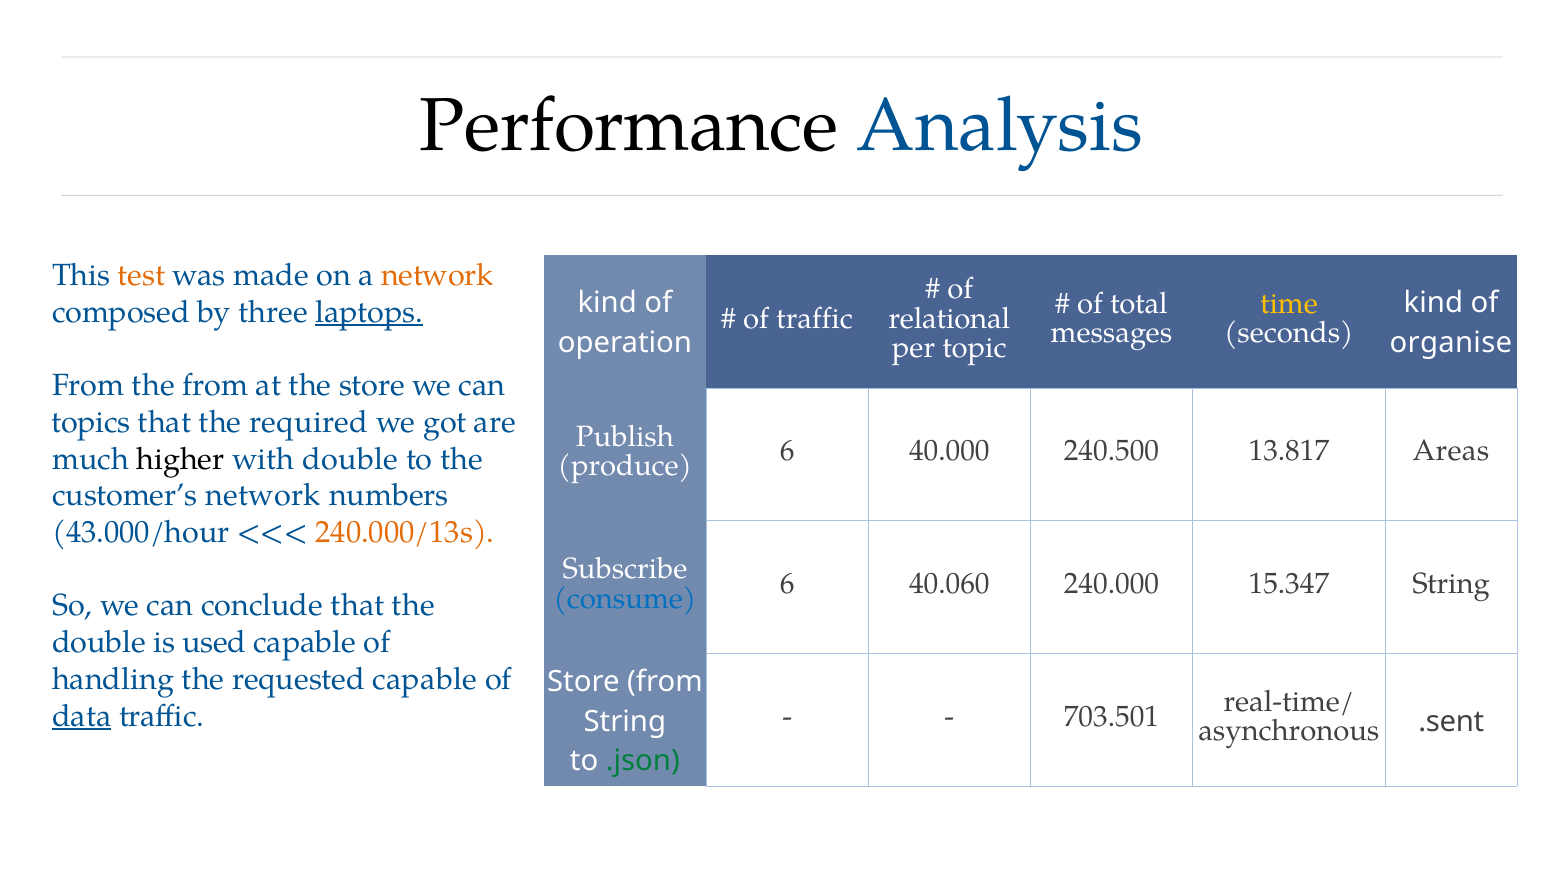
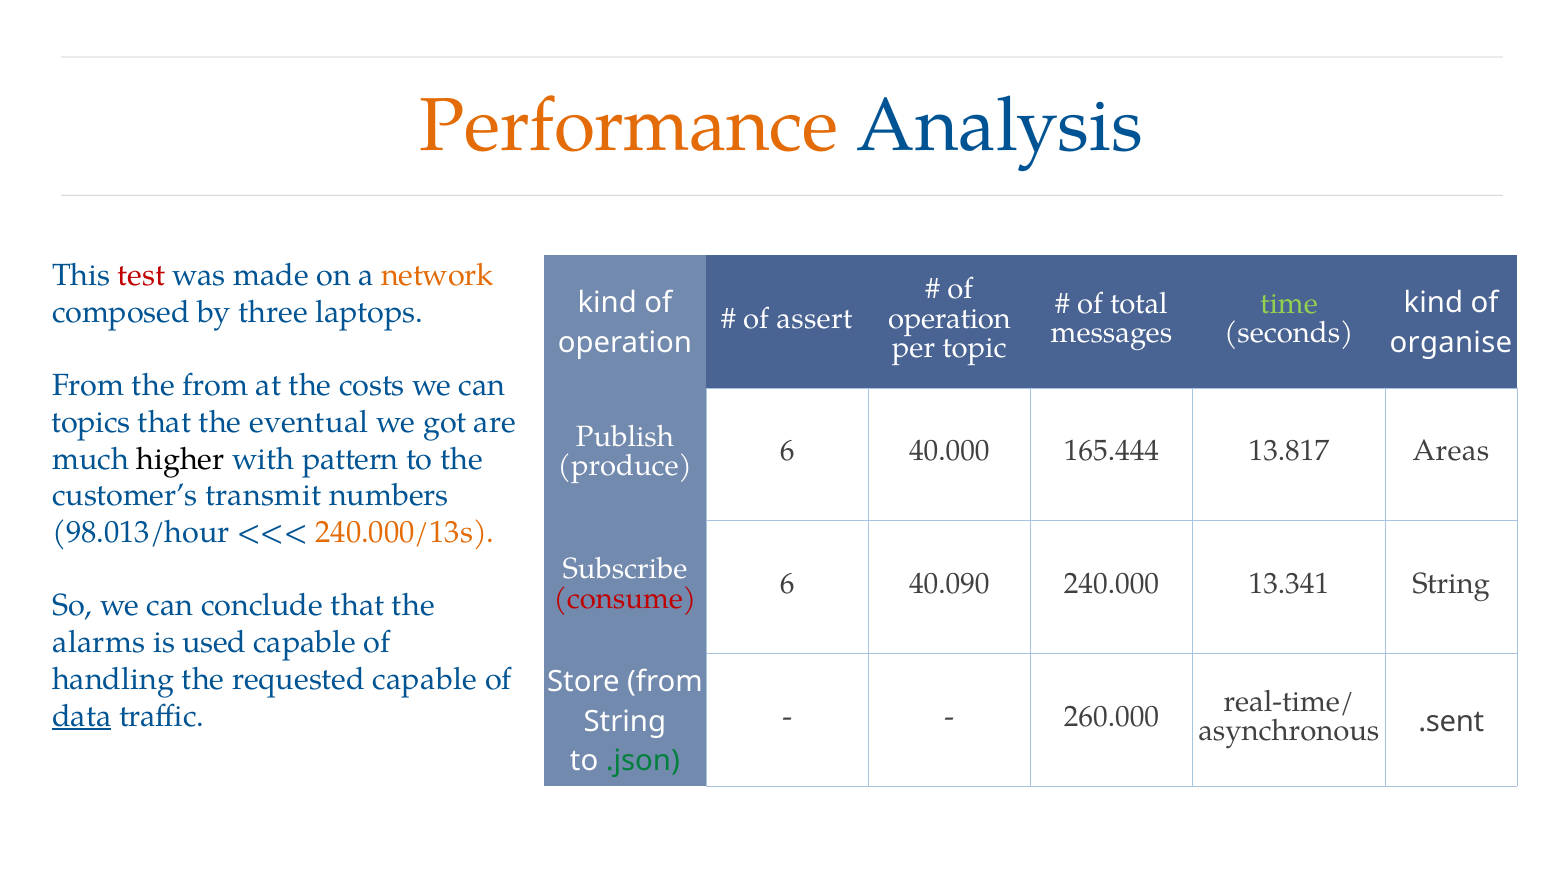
Performance colour: black -> orange (629, 126)
test colour: orange -> red (142, 276)
time colour: yellow -> light green (1289, 304)
laptops underline: present -> none (369, 312)
of traffic: traffic -> assert (814, 318)
relational: relational -> operation (949, 318)
the store: store -> costs (372, 386)
required: required -> eventual (309, 422)
240.500: 240.500 -> 165.444 (1111, 451)
with double: double -> pattern (351, 459)
customer’s network: network -> transmit (263, 496)
43.000/hour: 43.000/hour -> 98.013/hour (141, 533)
40.060: 40.060 -> 40.090 (949, 584)
15.347: 15.347 -> 13.341 (1289, 584)
consume colour: blue -> red (625, 599)
double: double -> alarms (99, 643)
703.501: 703.501 -> 260.000 (1111, 717)
